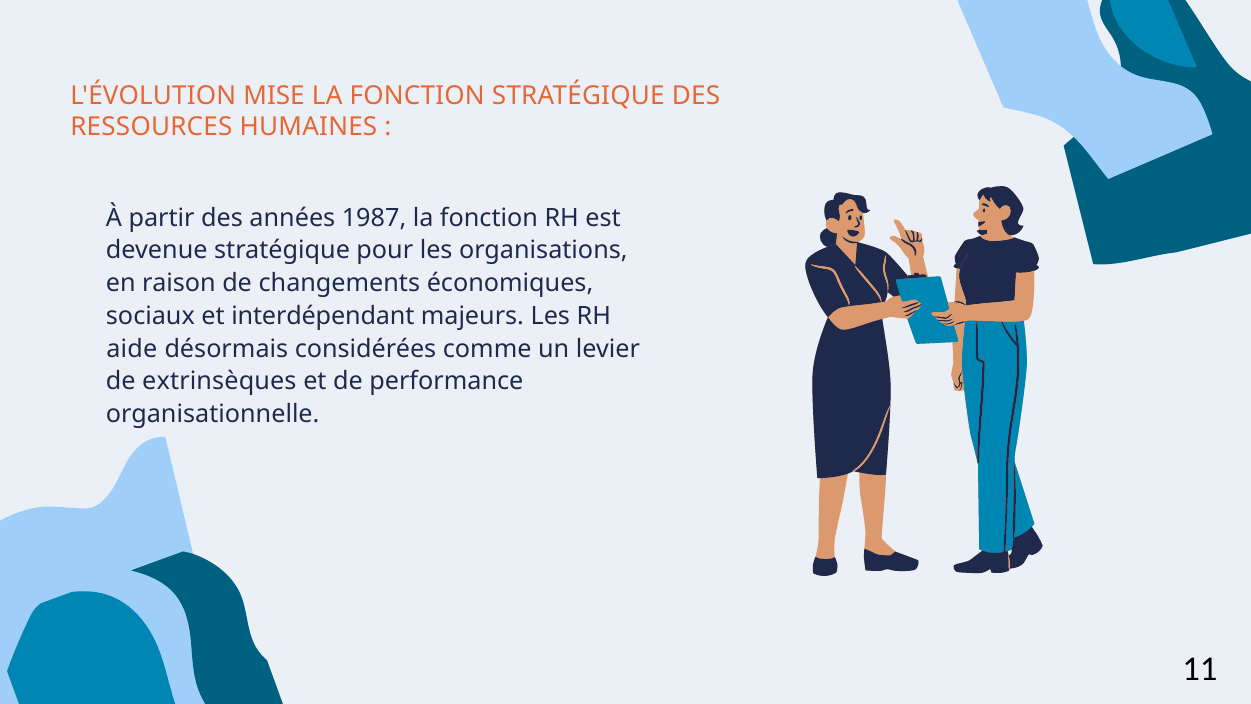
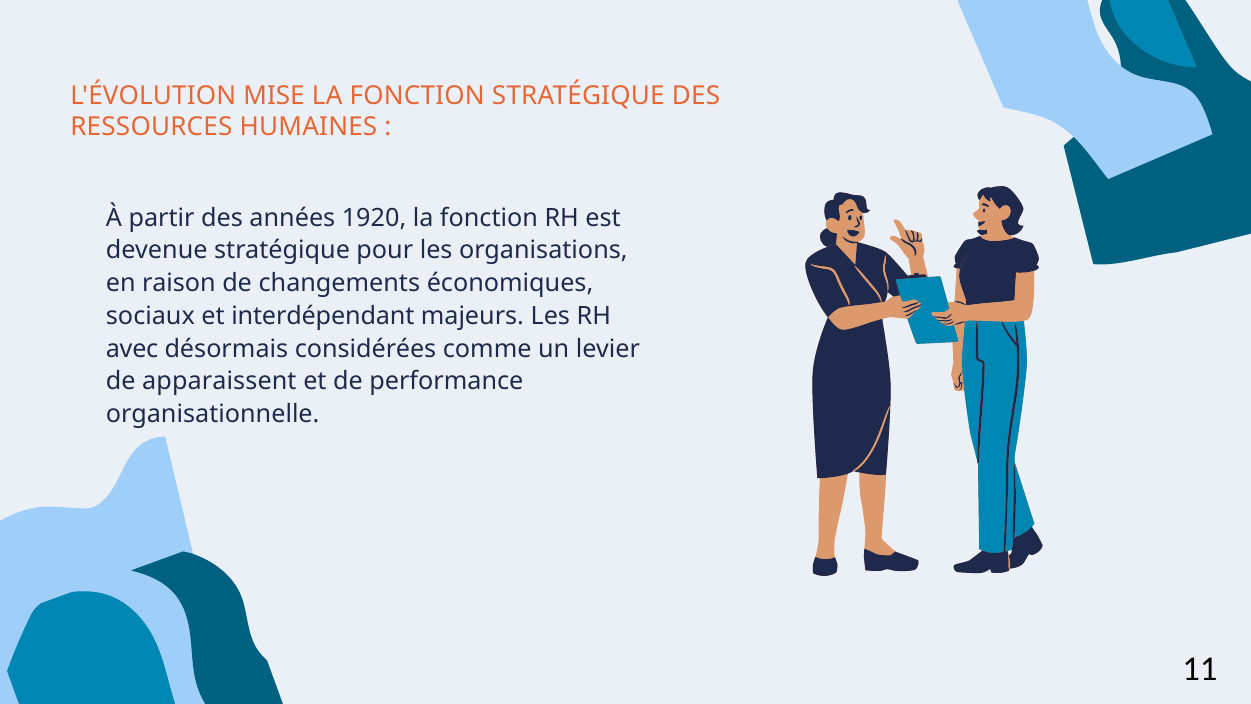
1987: 1987 -> 1920 (374, 218)
aide: aide -> avec (132, 349)
extrinsèques: extrinsèques -> apparaissent (219, 381)
